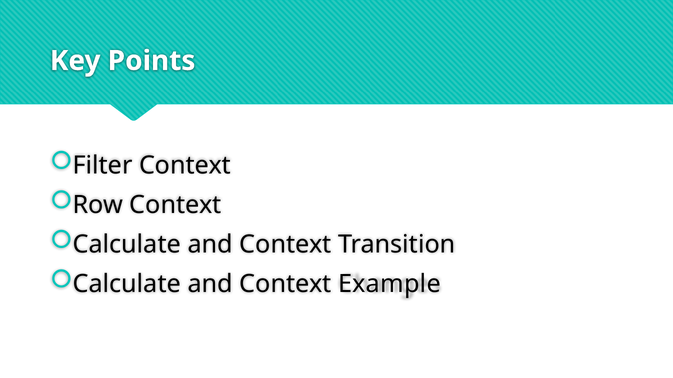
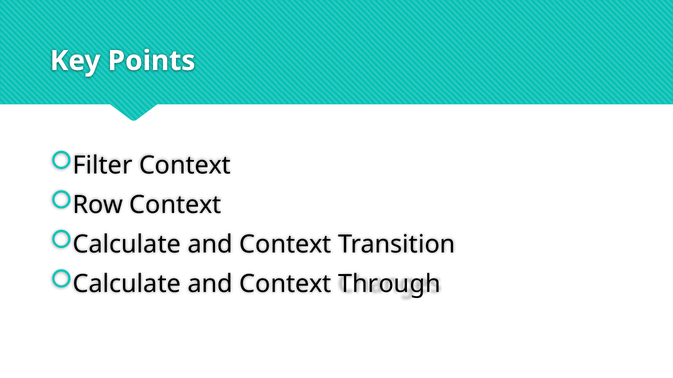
Example: Example -> Through (389, 284)
